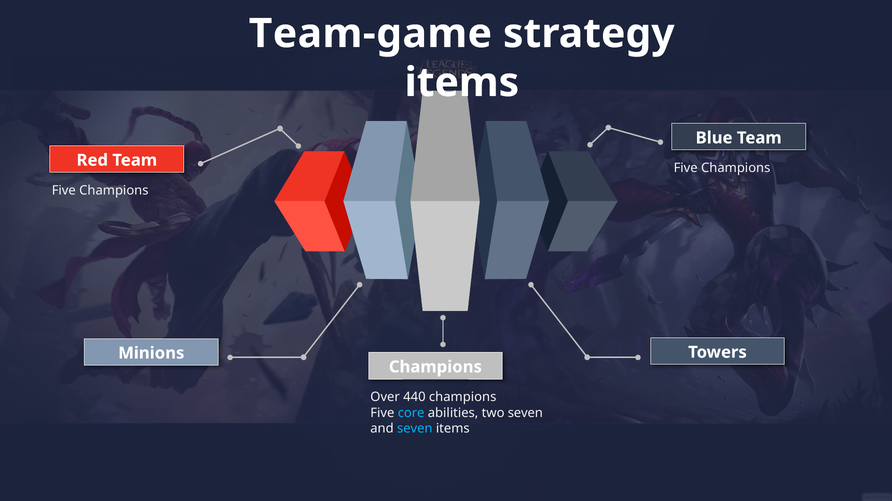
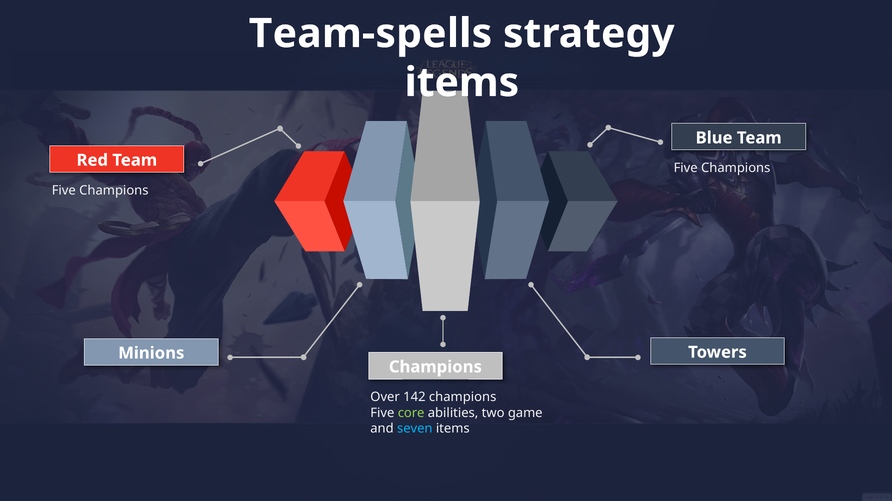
Team-game: Team-game -> Team-spells (370, 34)
440: 440 -> 142 (414, 398)
core colour: light blue -> light green (411, 413)
two seven: seven -> game (525, 413)
